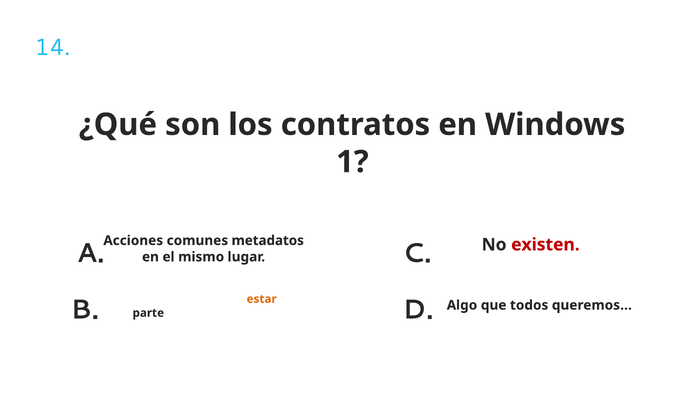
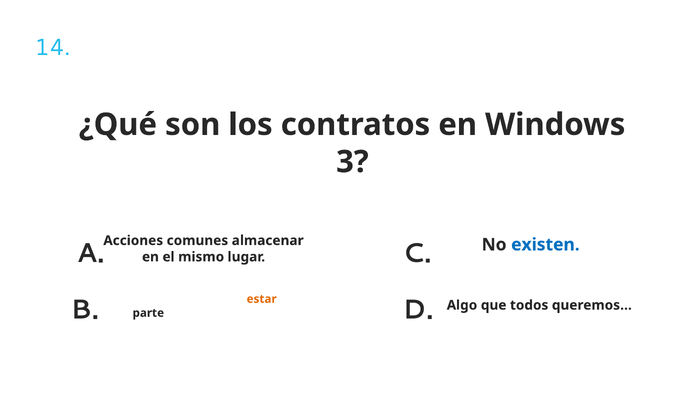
1: 1 -> 3 (352, 162)
metadatos: metadatos -> almacenar (268, 241)
existen colour: red -> blue (545, 245)
